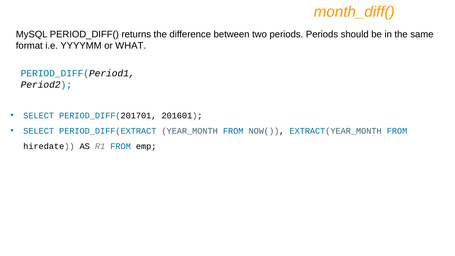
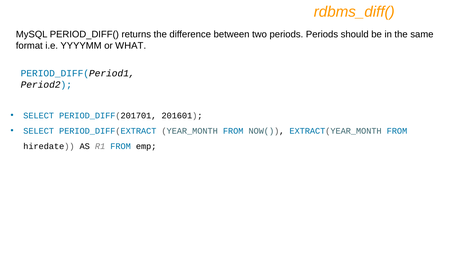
month_diff(: month_diff( -> rdbms_diff( (354, 12)
